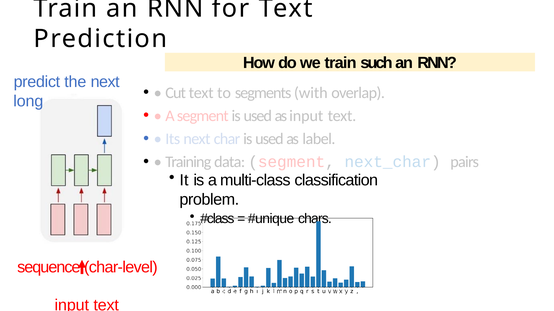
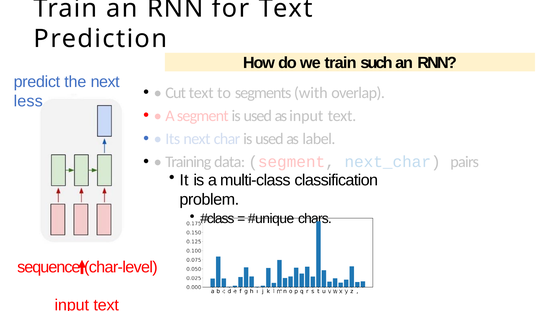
long: long -> less (28, 101)
